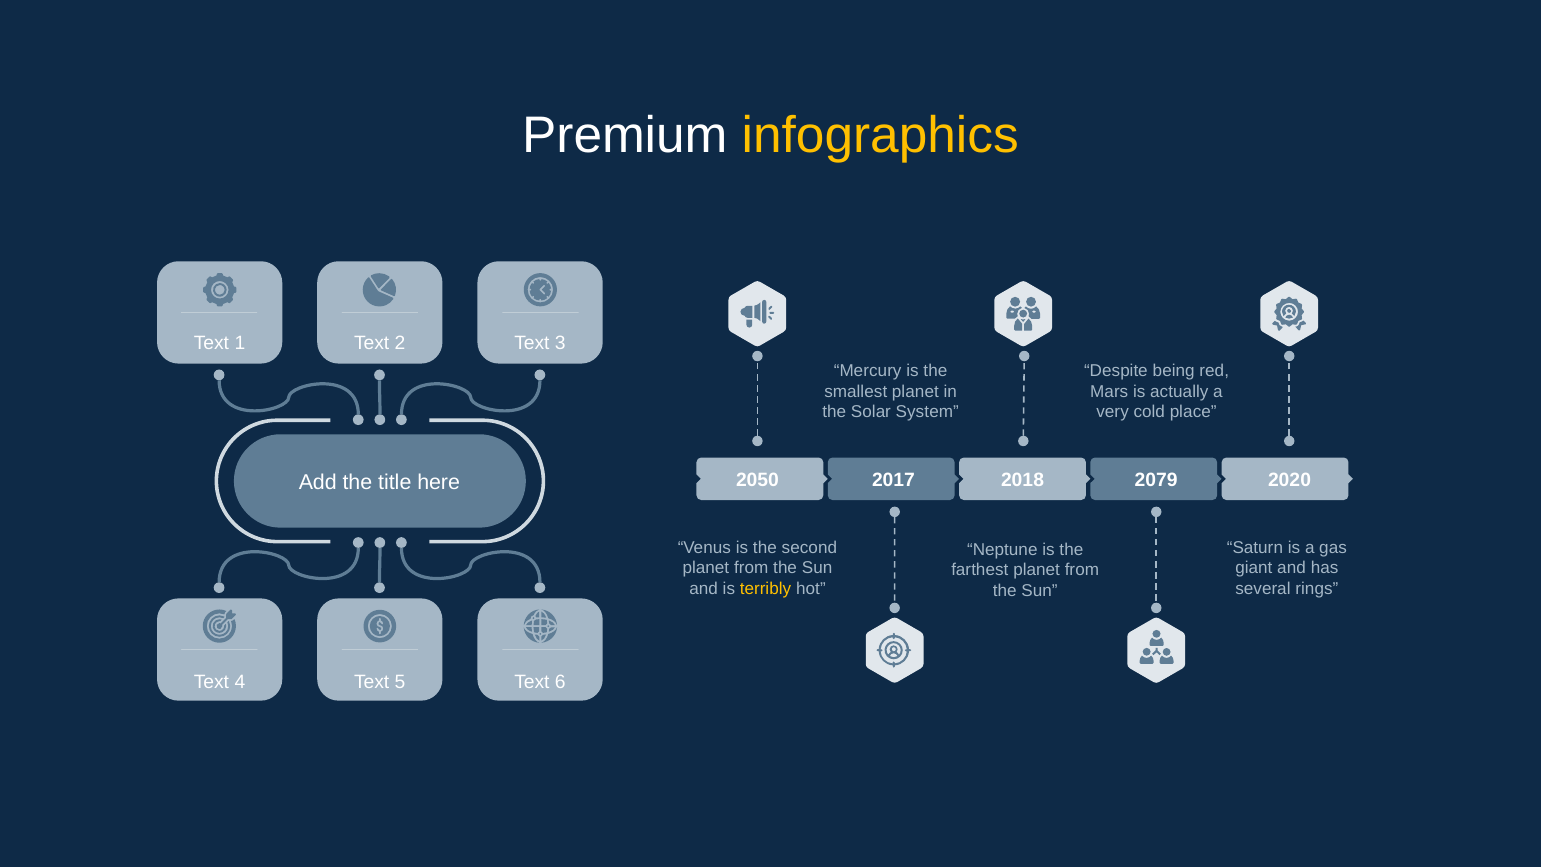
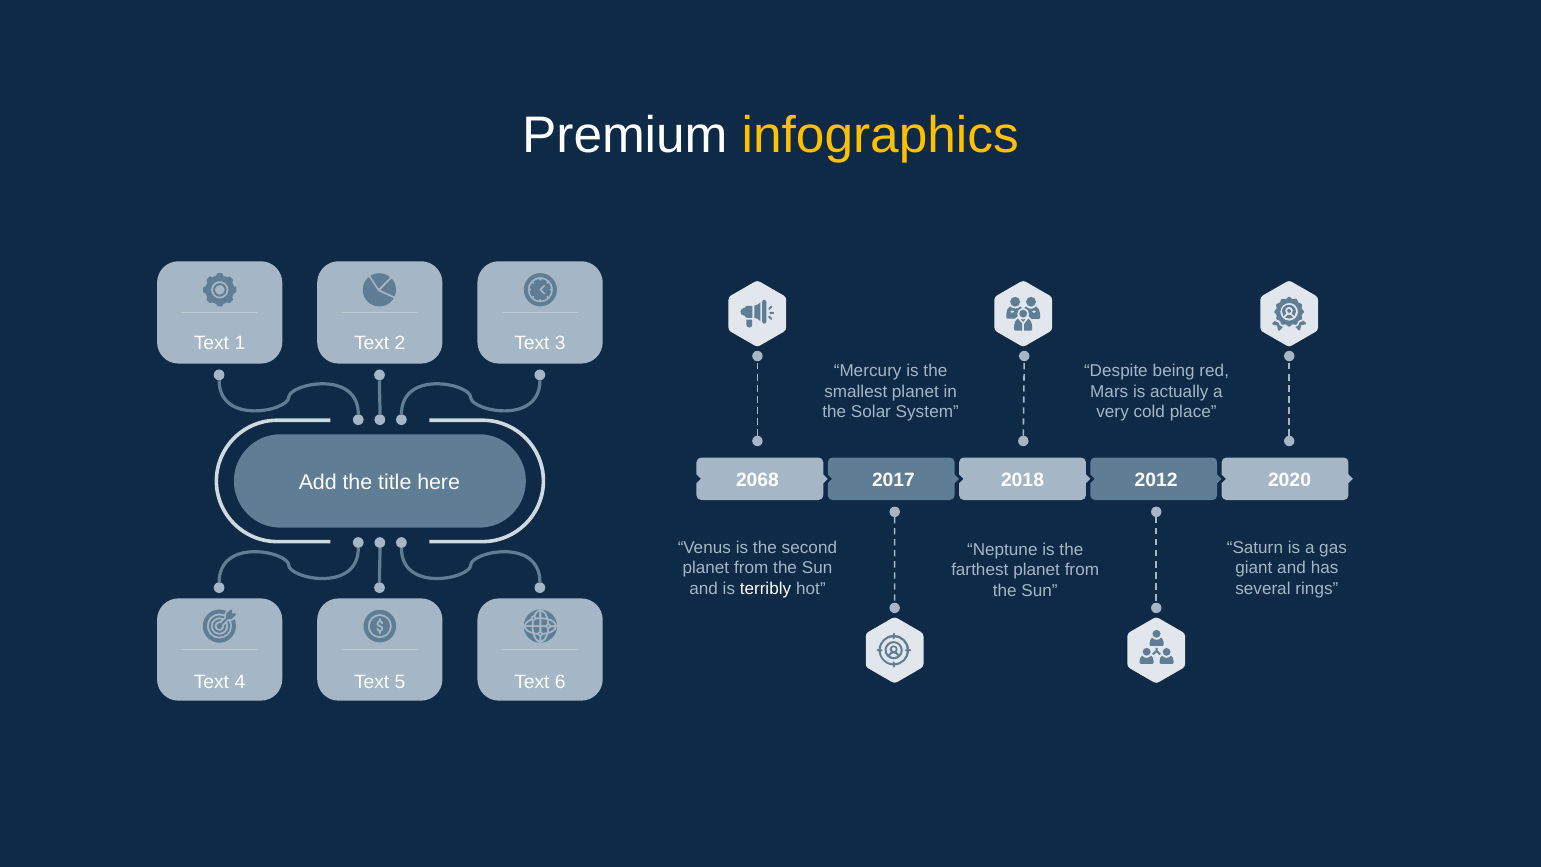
2050: 2050 -> 2068 (757, 480)
2079: 2079 -> 2012 (1156, 480)
terribly colour: yellow -> white (765, 588)
